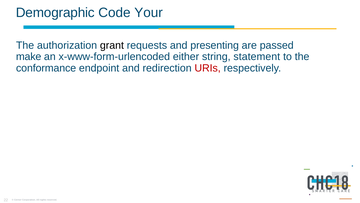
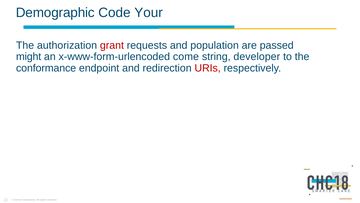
grant colour: black -> red (112, 45)
presenting: presenting -> population (215, 45)
make: make -> might (29, 57)
either: either -> come (186, 57)
statement: statement -> developer (257, 57)
